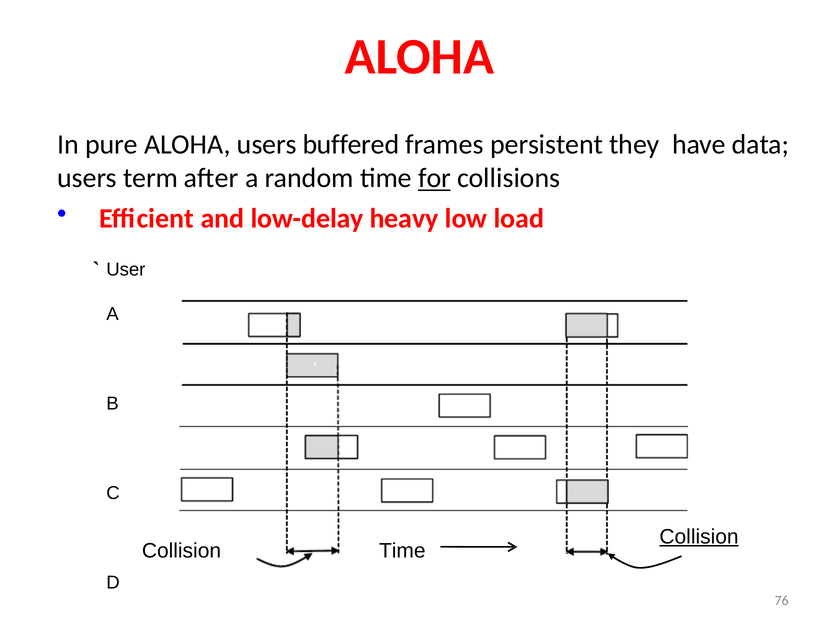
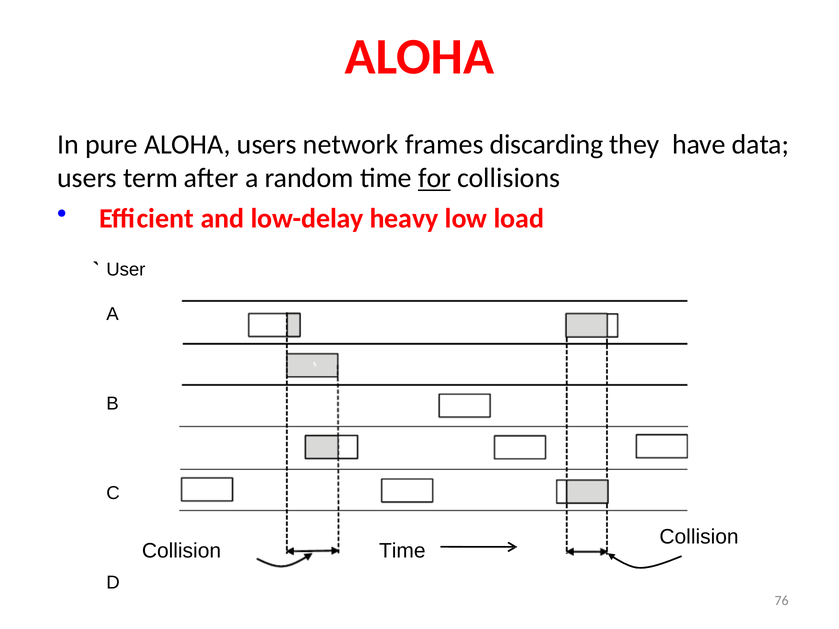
buffered: buffered -> network (351, 145)
persistent: persistent -> discarding (547, 145)
Collision underline: present -> none (699, 537)
